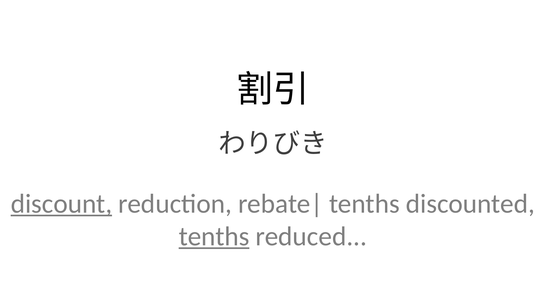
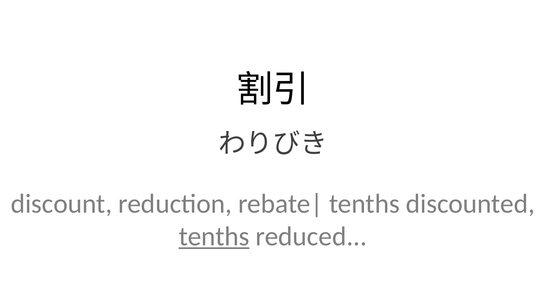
discount underline: present -> none (61, 204)
